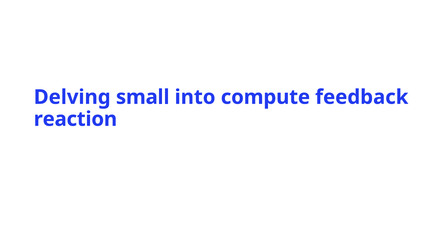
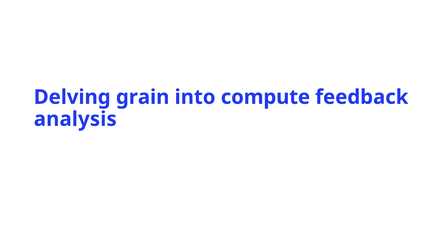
small: small -> grain (143, 97)
reaction: reaction -> analysis (75, 119)
